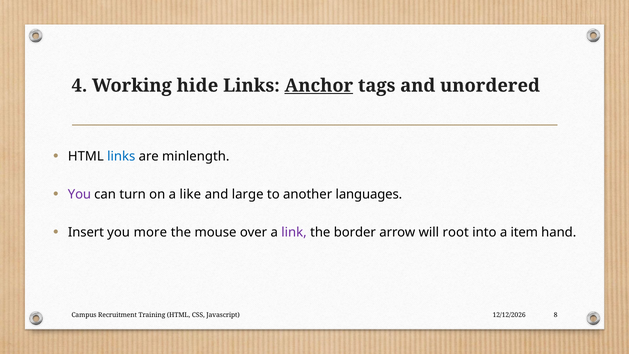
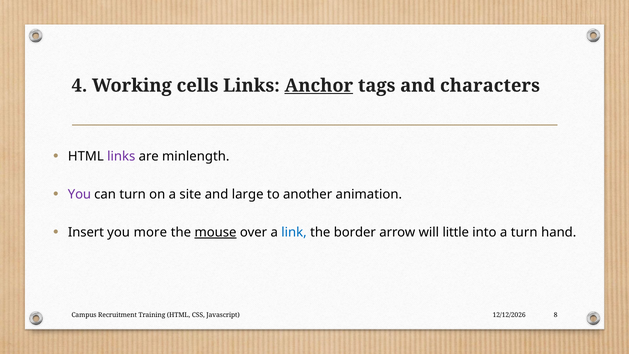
hide: hide -> cells (198, 86)
unordered: unordered -> characters (490, 86)
links colour: blue -> purple (121, 156)
like: like -> site (190, 194)
languages: languages -> animation (369, 194)
mouse underline: none -> present (216, 232)
link colour: purple -> blue (294, 232)
root: root -> little (456, 232)
a item: item -> turn (524, 232)
